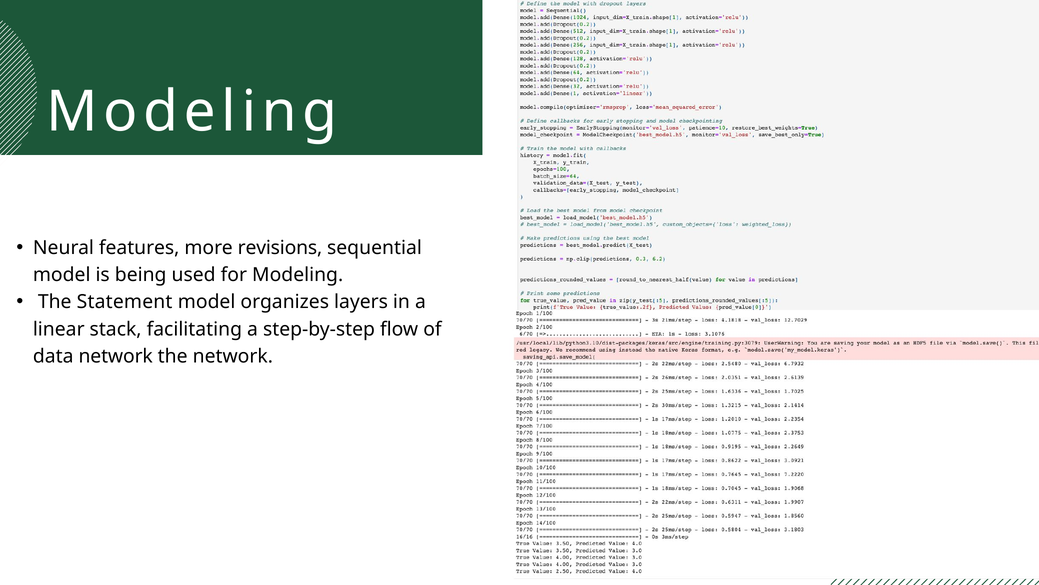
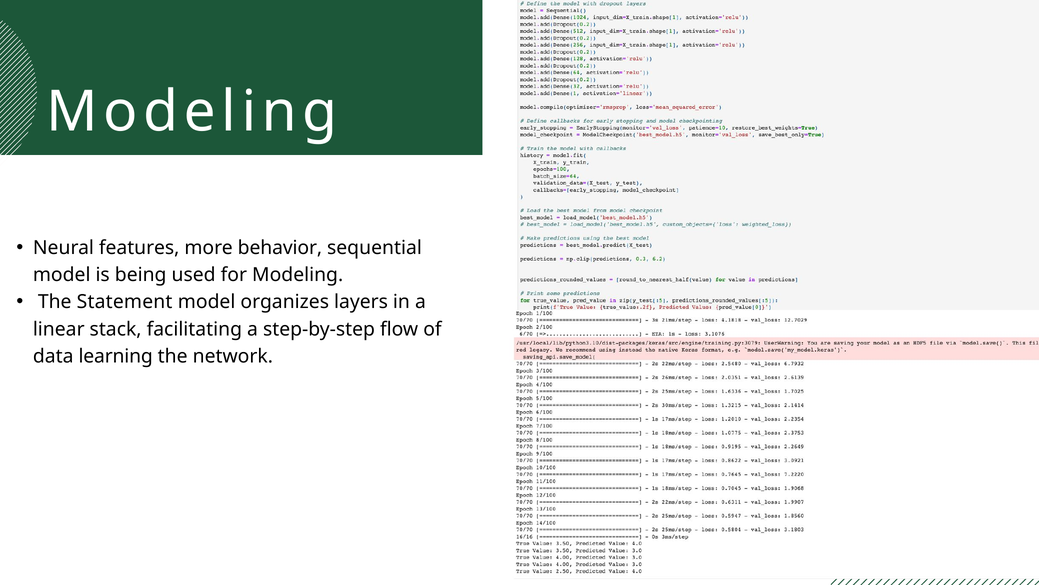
revisions: revisions -> behavior (280, 248)
data network: network -> learning (116, 356)
